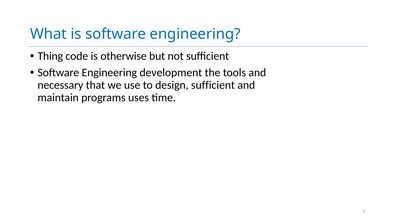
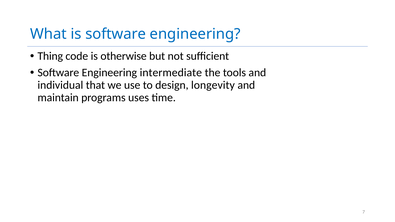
development: development -> intermediate (171, 73)
necessary: necessary -> individual (60, 85)
design sufficient: sufficient -> longevity (213, 85)
